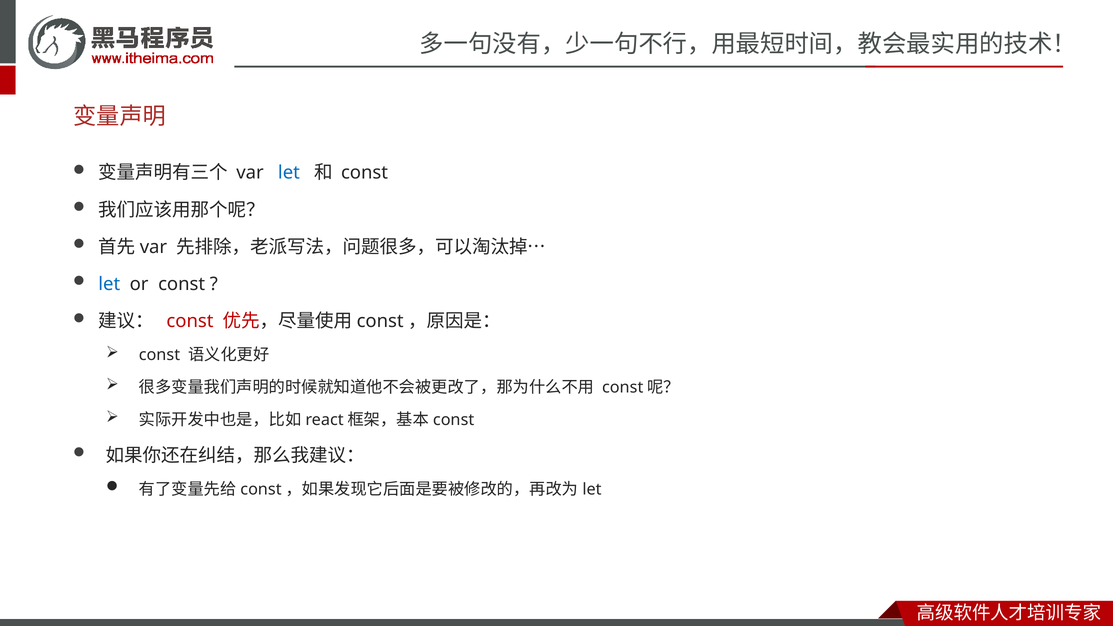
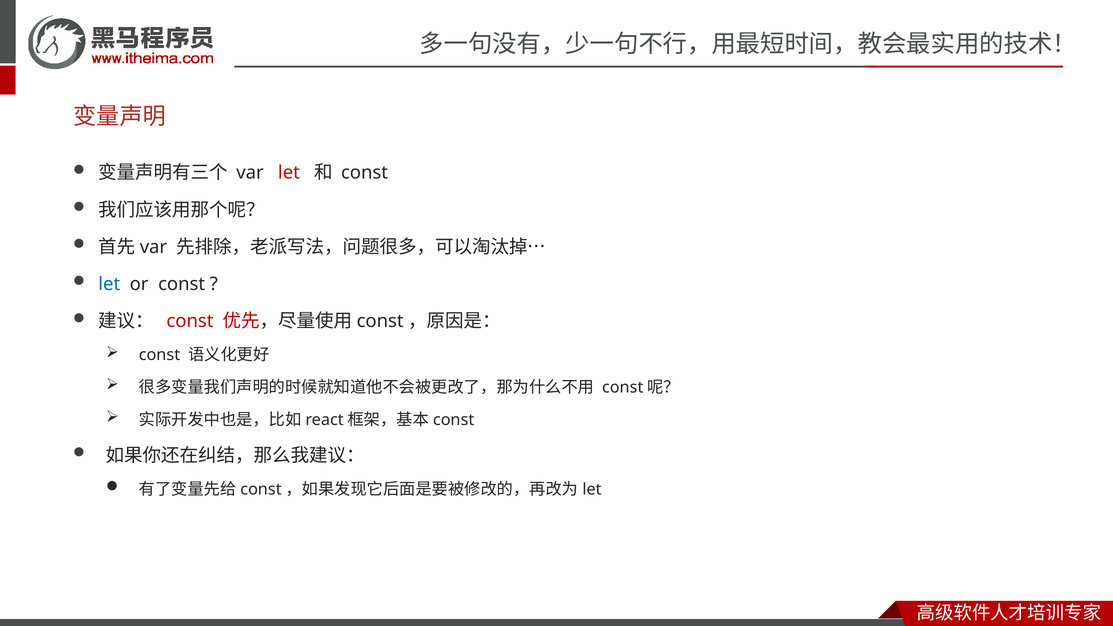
let colour: blue -> red (289, 173)
